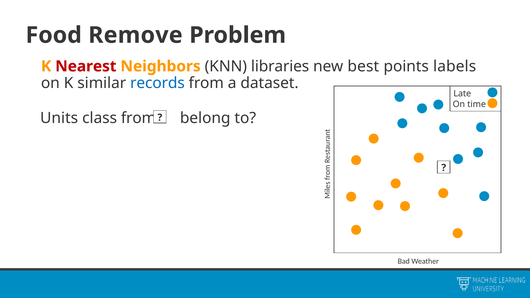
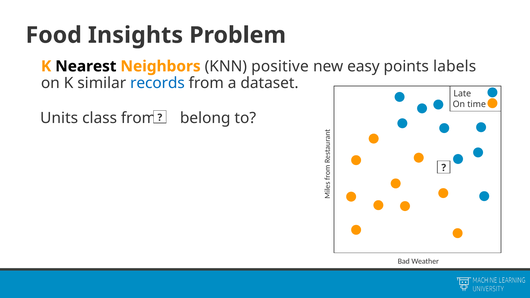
Remove: Remove -> Insights (135, 35)
Nearest colour: red -> black (86, 66)
libraries: libraries -> positive (280, 66)
best: best -> easy (363, 66)
